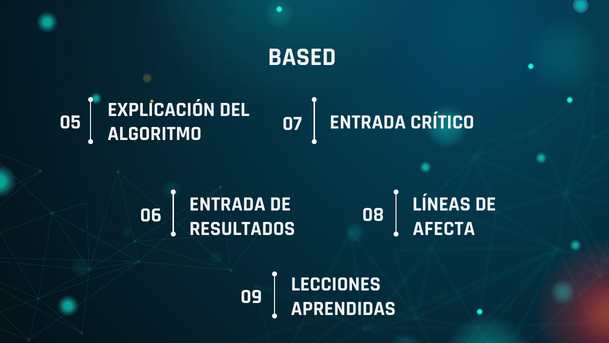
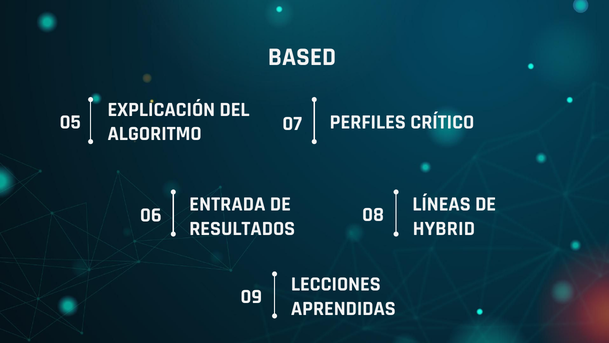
ENTRADA: ENTRADA -> PERFILES (368, 122)
AFECTA: AFECTA -> HYBRID (444, 228)
